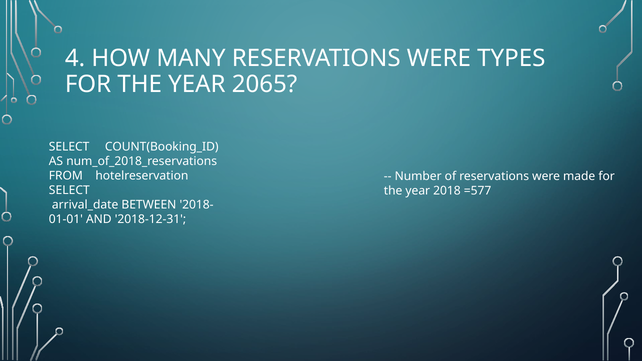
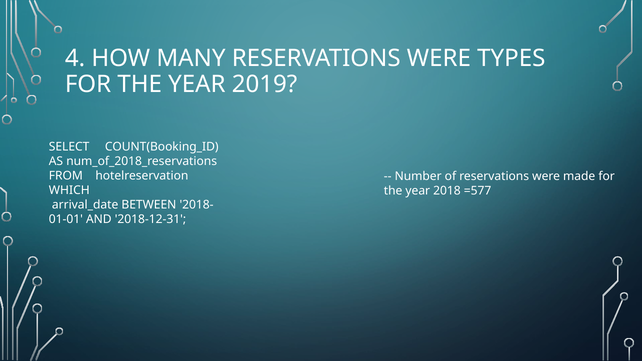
2065: 2065 -> 2019 (265, 84)
SELECT: SELECT -> WHICH (69, 190)
